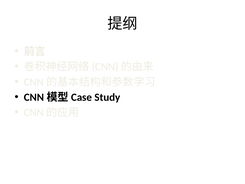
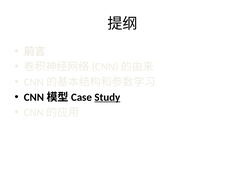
Study underline: none -> present (107, 97)
